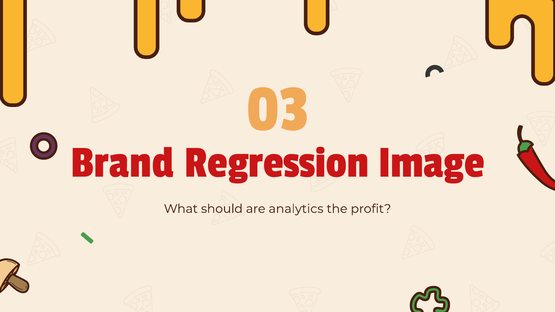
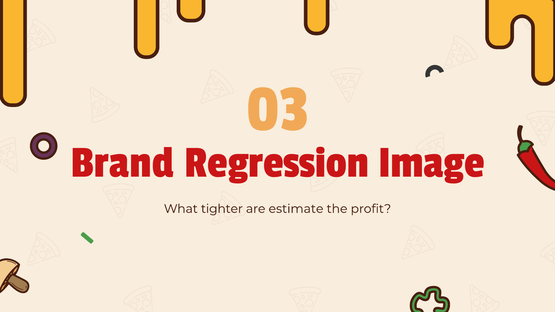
should: should -> tighter (222, 209)
analytics: analytics -> estimate (296, 209)
